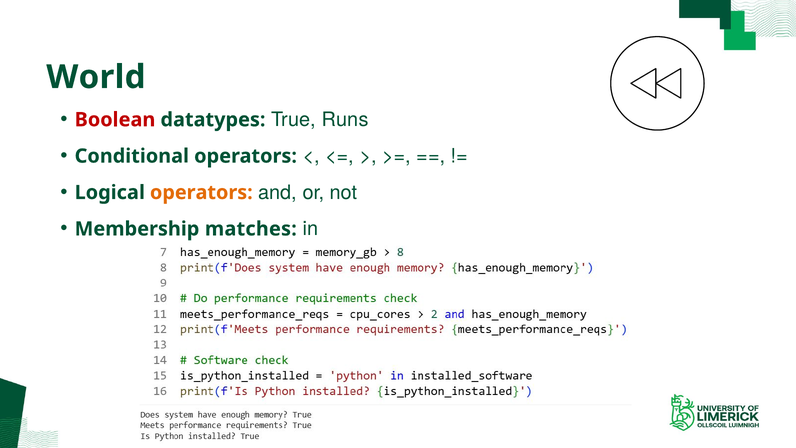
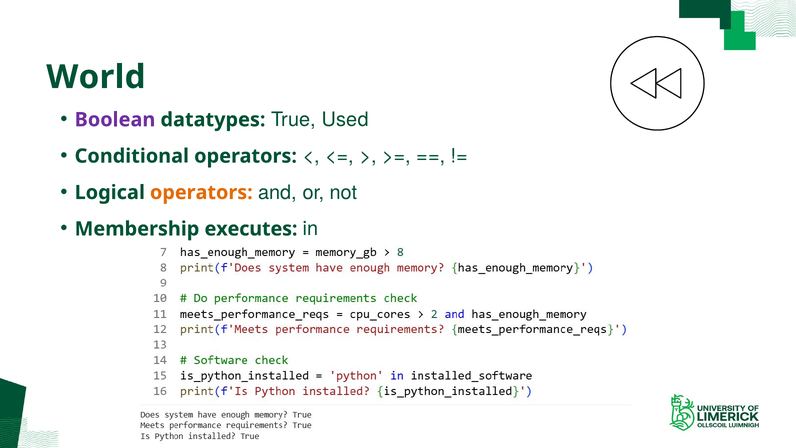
Boolean colour: red -> purple (115, 120)
Runs: Runs -> Used (345, 120)
matches: matches -> executes (251, 229)
